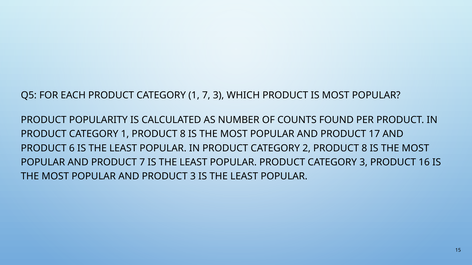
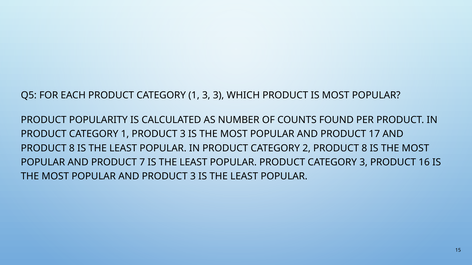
1 7: 7 -> 3 (206, 95)
1 PRODUCT 8: 8 -> 3 (183, 134)
6: 6 -> 8 (72, 148)
